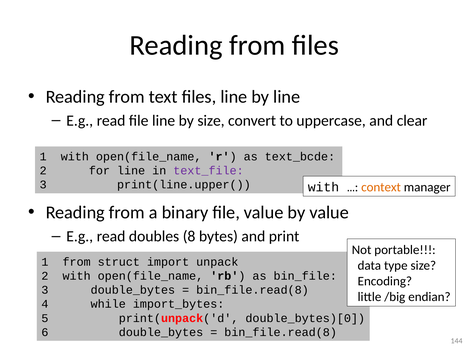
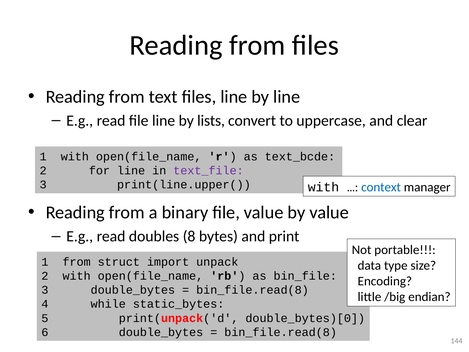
by size: size -> lists (211, 120)
context colour: orange -> blue (381, 187)
import_bytes: import_bytes -> static_bytes (179, 304)
